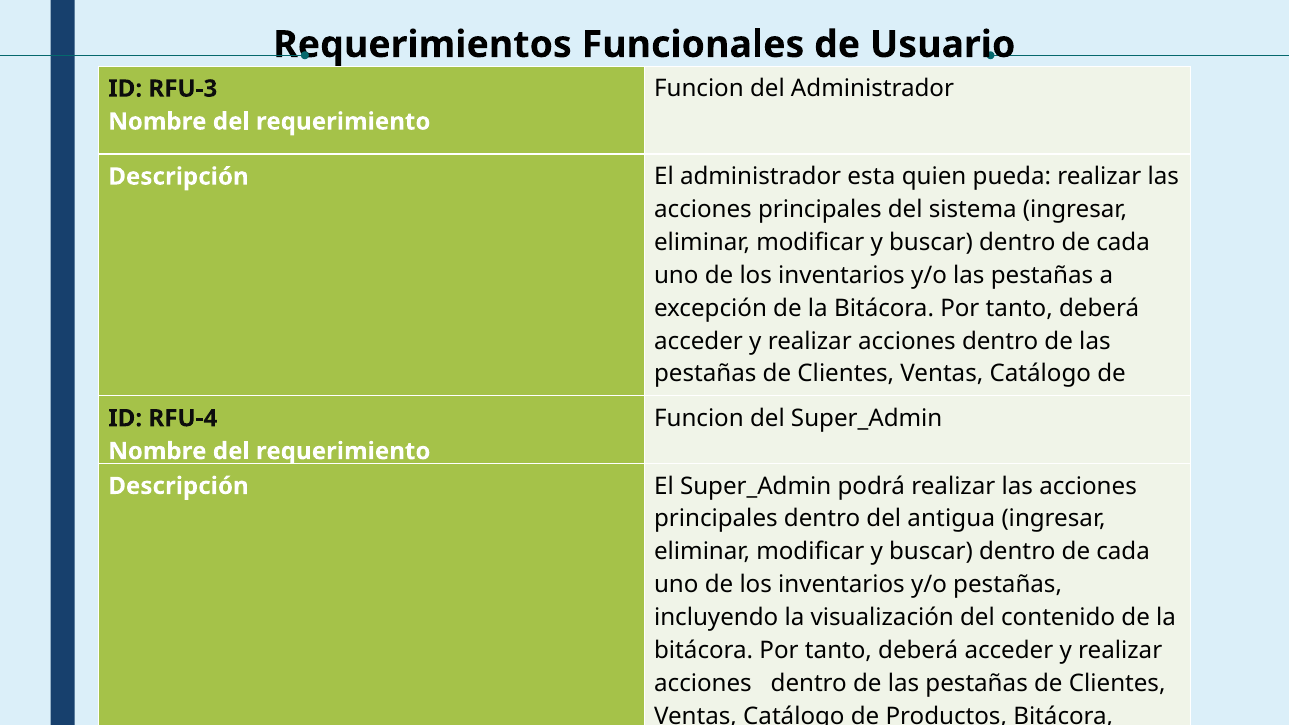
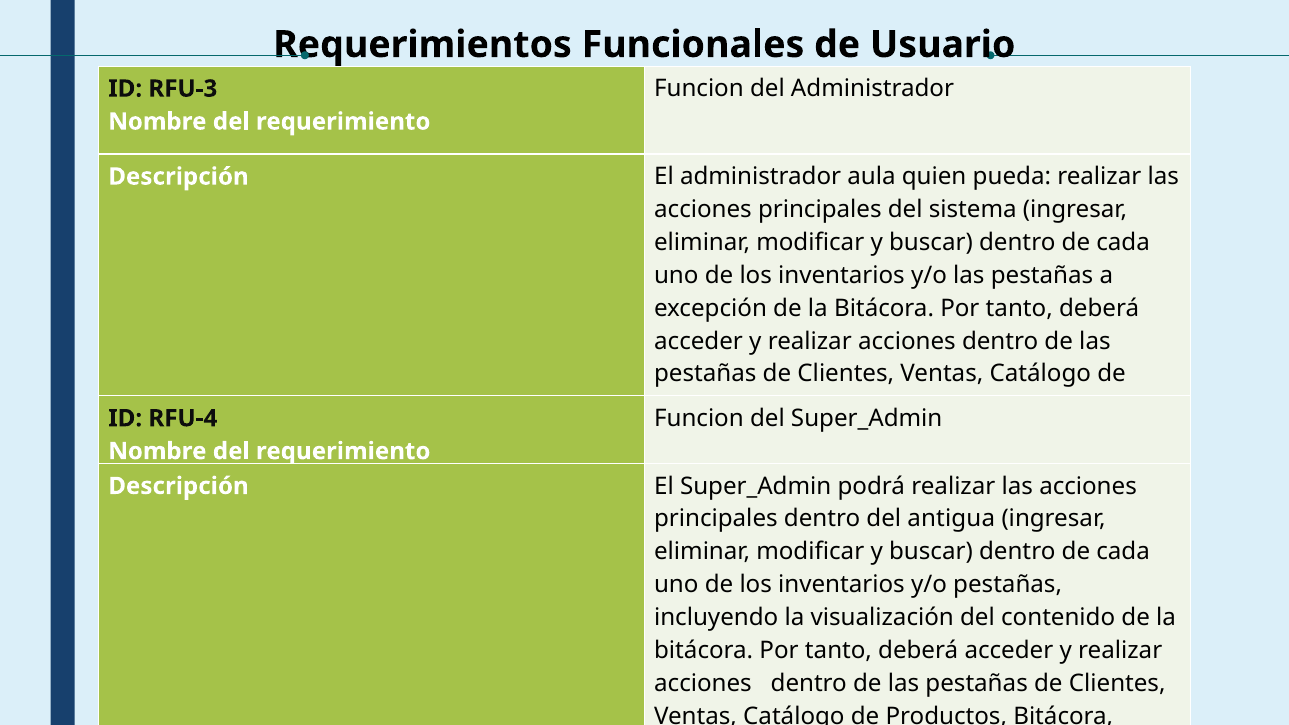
esta: esta -> aula (871, 177)
